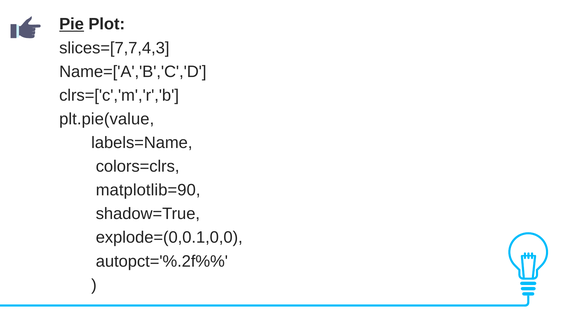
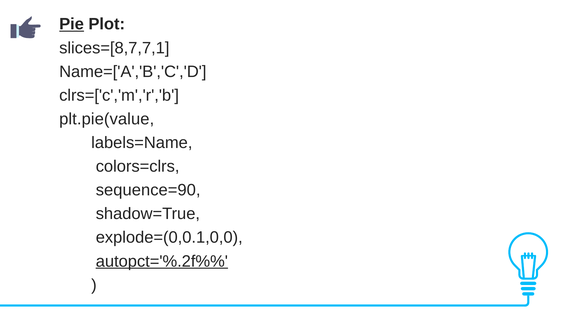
slices=[7,7,4,3: slices=[7,7,4,3 -> slices=[8,7,7,1 (114, 48)
matplotlib=90: matplotlib=90 -> sequence=90 (148, 190)
autopct='%.2f%% underline: none -> present (162, 262)
